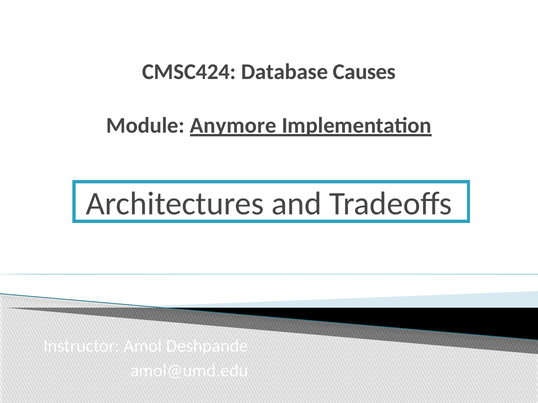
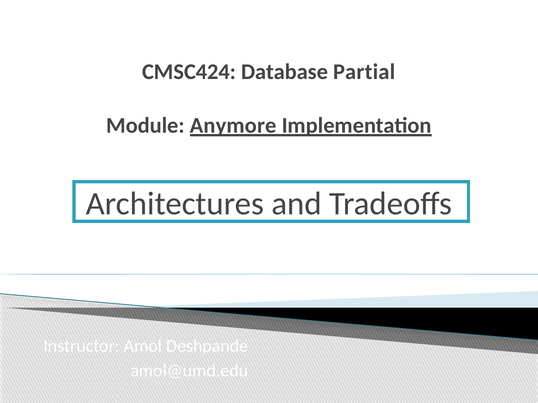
Causes: Causes -> Partial (364, 72)
